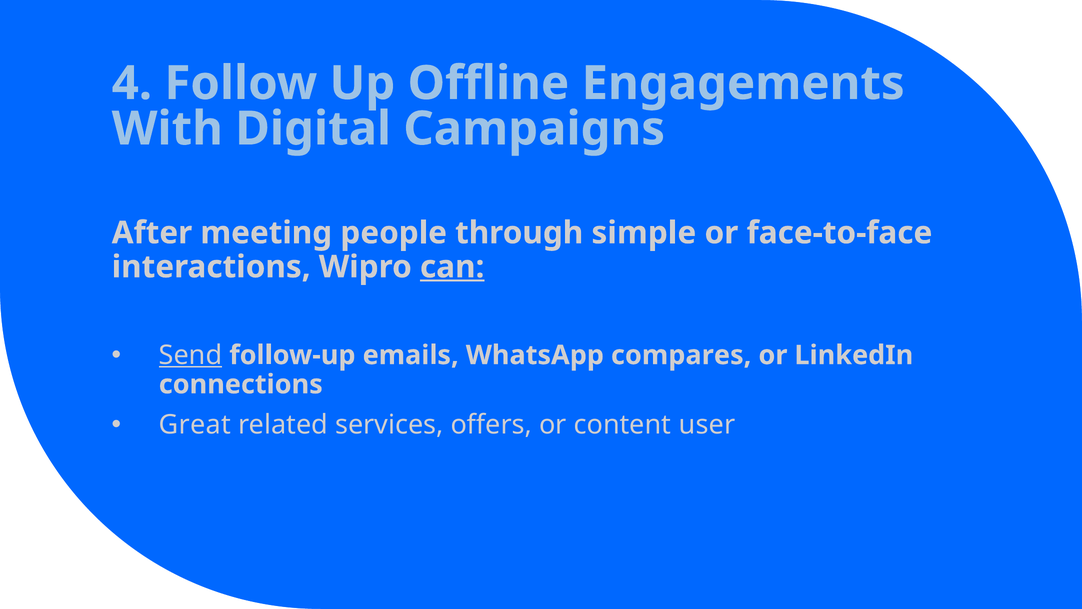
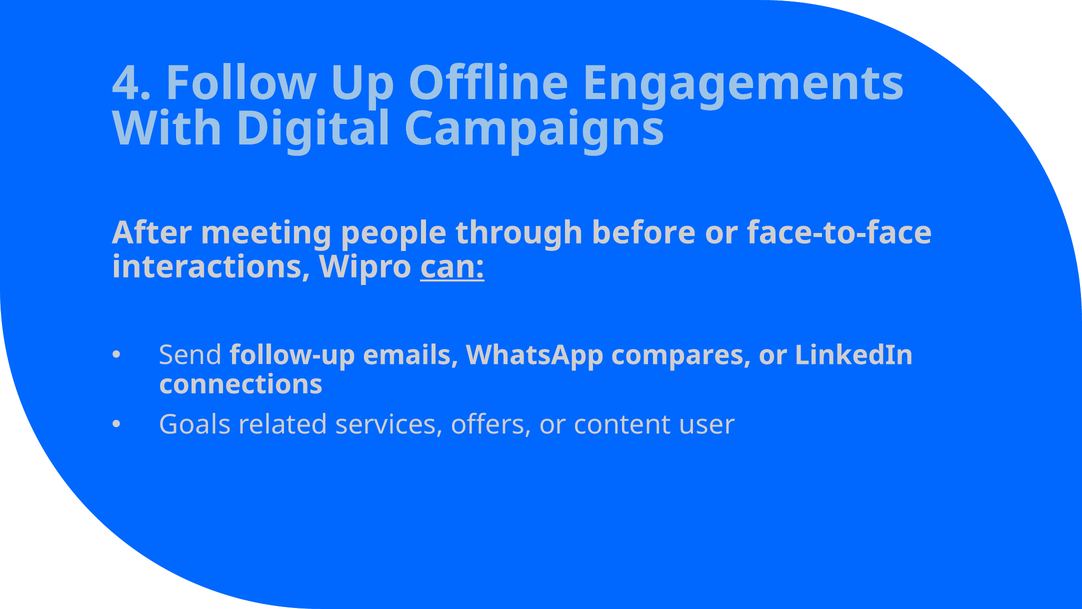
simple: simple -> before (644, 233)
Send underline: present -> none (190, 355)
Great: Great -> Goals (195, 425)
